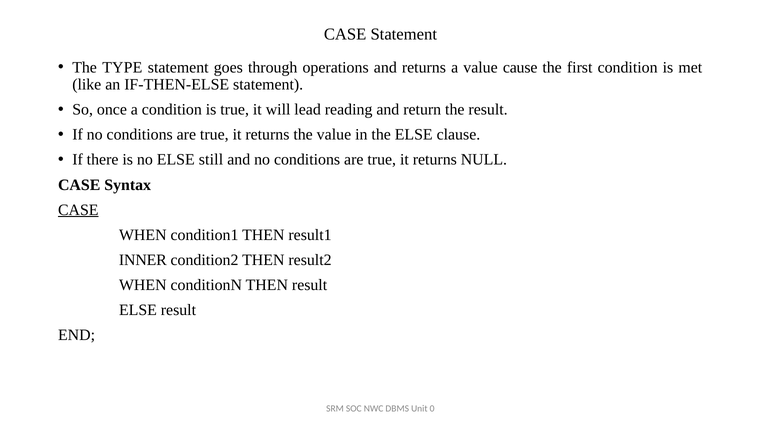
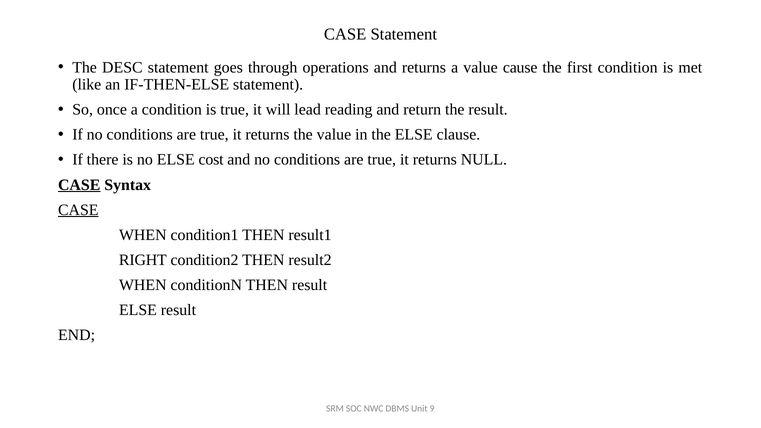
TYPE: TYPE -> DESC (122, 67)
still: still -> cost (211, 160)
CASE underline: none -> present (79, 185)
INNER: INNER -> RIGHT (143, 260)
0: 0 -> 9 (432, 409)
